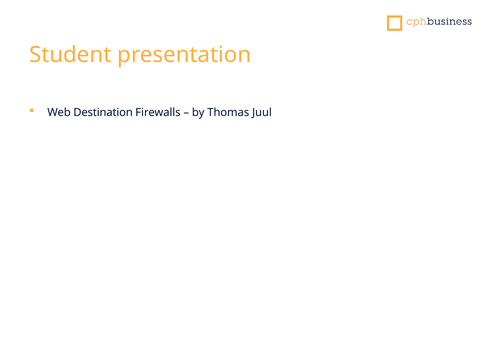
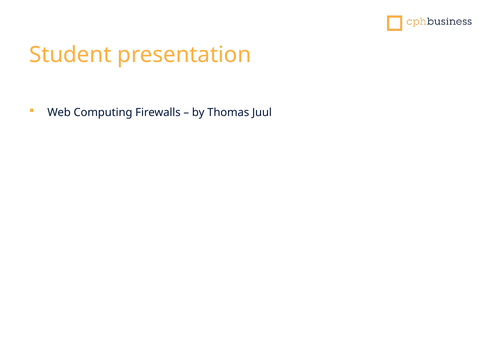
Destination: Destination -> Computing (103, 113)
